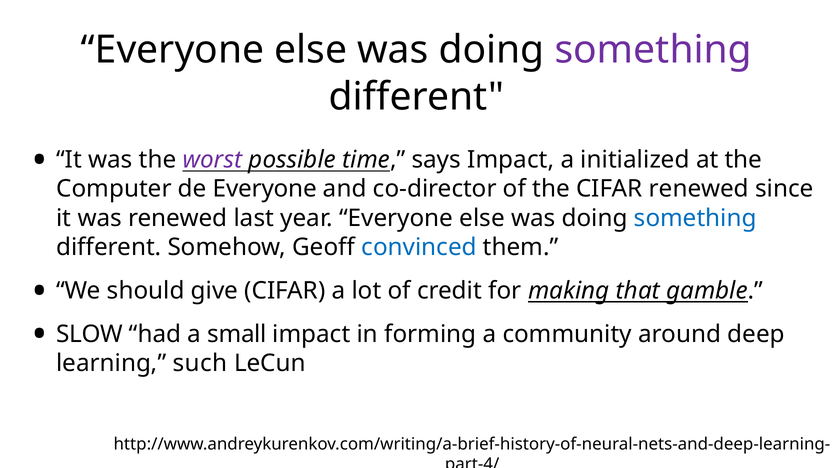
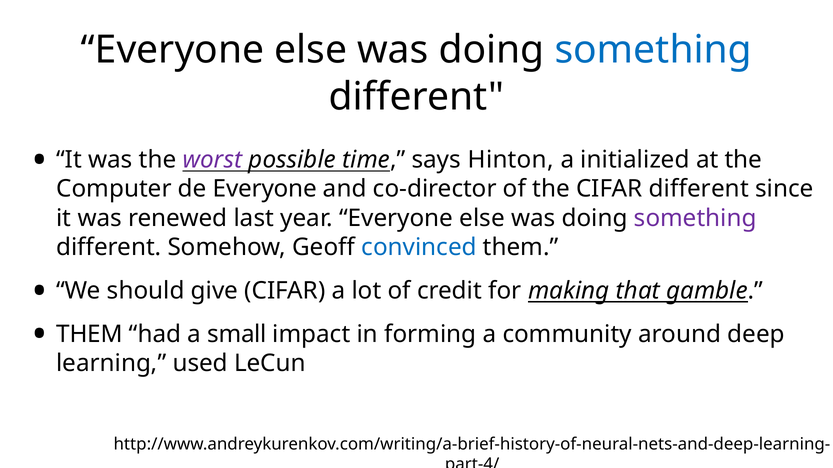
something colour: purple -> blue (653, 50)
says Impact: Impact -> Hinton (511, 160)
CIFAR renewed: renewed -> different (699, 189)
something colour: blue -> purple (695, 218)
SLOW: SLOW -> THEM (89, 334)
such: such -> used (200, 364)
